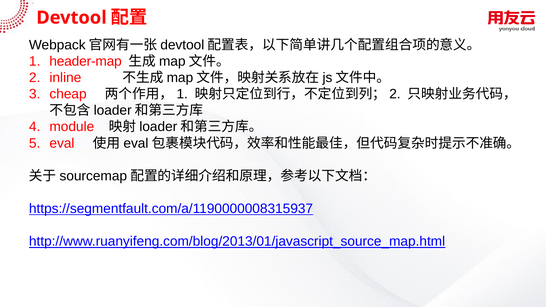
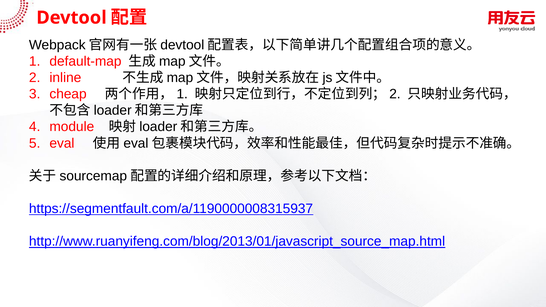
header-map: header-map -> default-map (85, 61)
